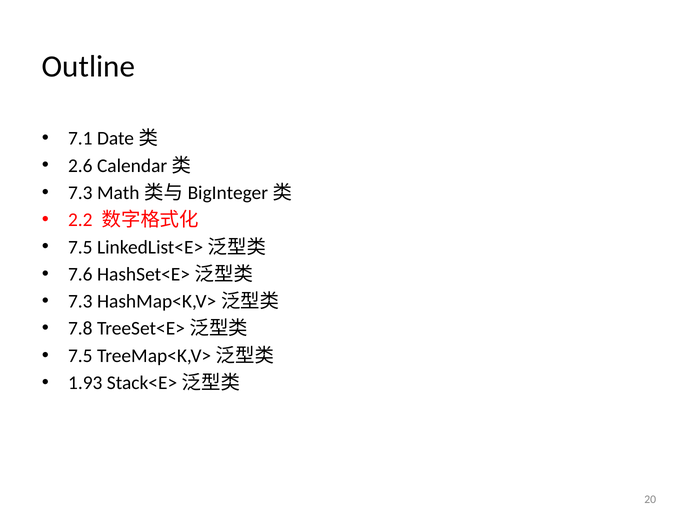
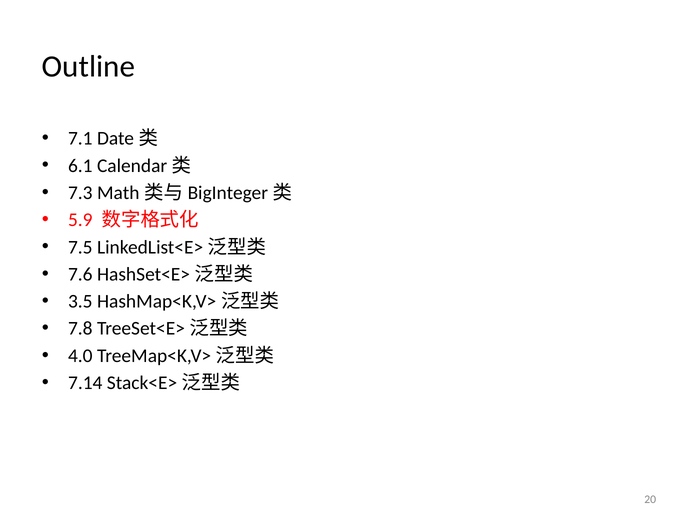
2.6: 2.6 -> 6.1 (80, 166)
2.2: 2.2 -> 5.9 (80, 220)
7.3: 7.3 -> 3.5 (80, 302)
7.5: 7.5 -> 4.0 (80, 356)
1.93: 1.93 -> 7.14 (85, 383)
